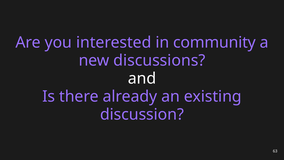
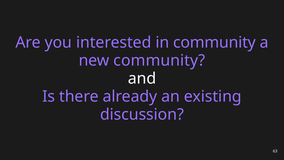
new discussions: discussions -> community (159, 60)
